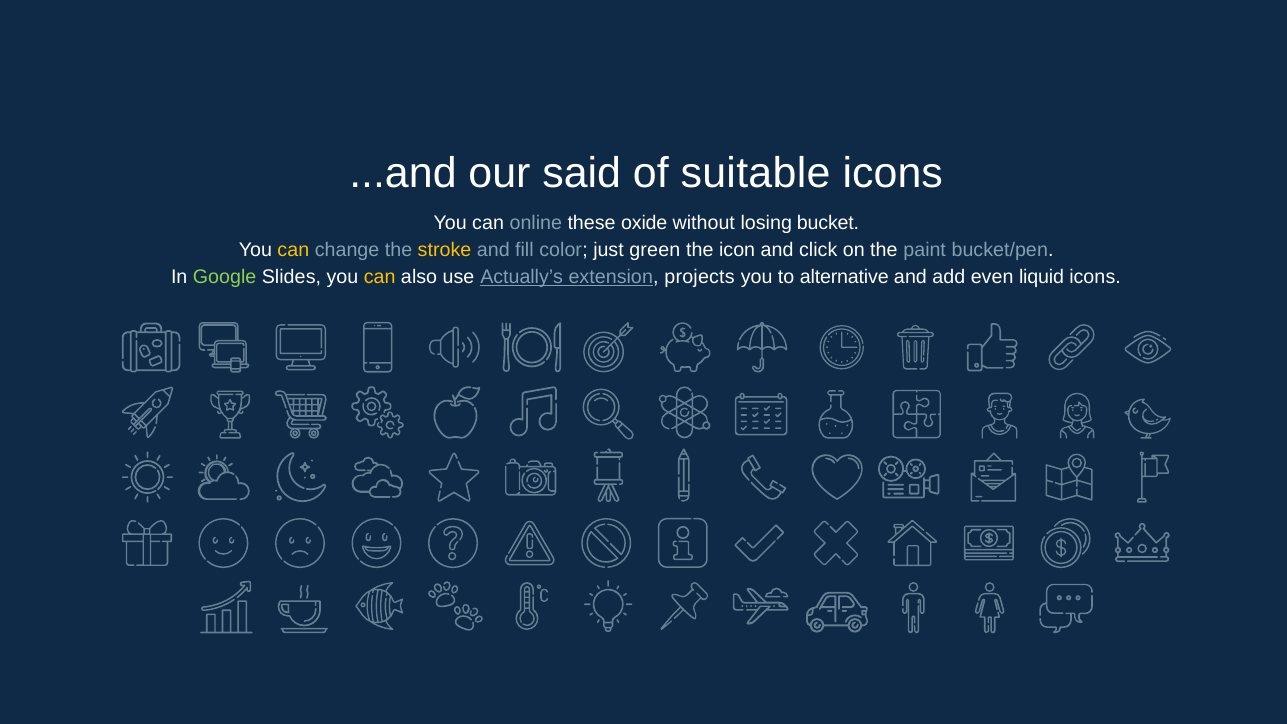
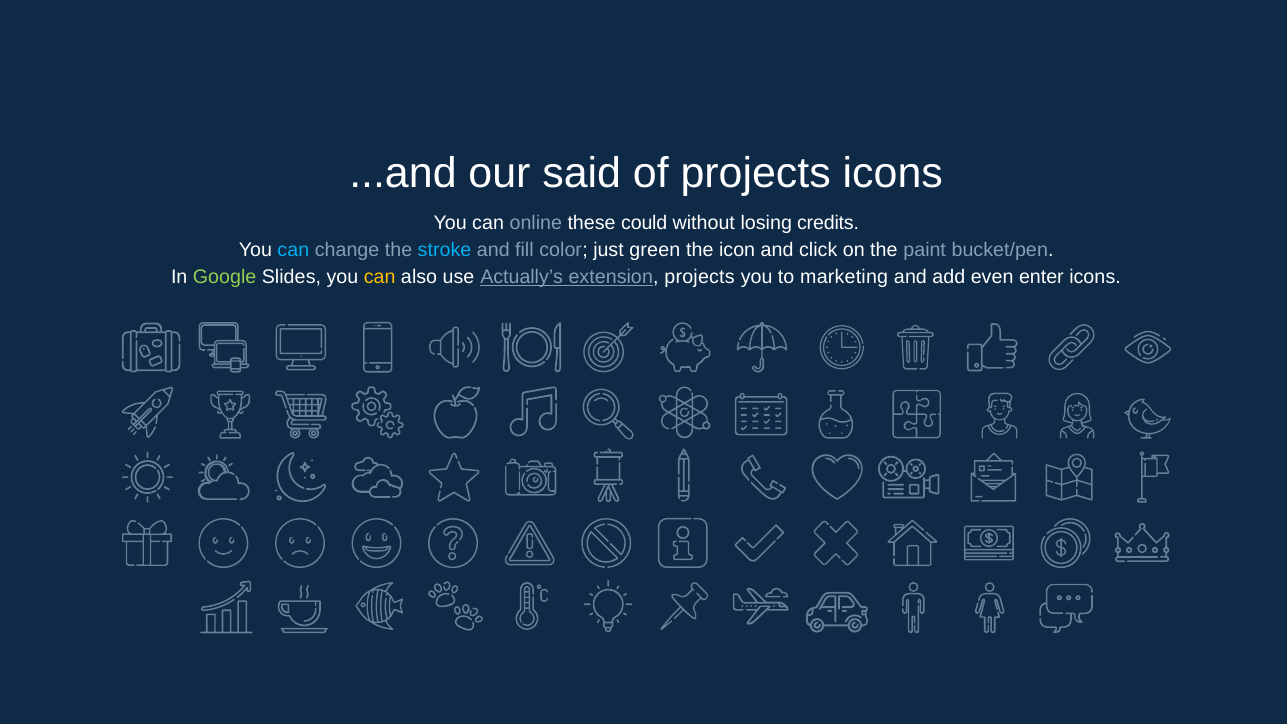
of suitable: suitable -> projects (756, 173)
oxide: oxide -> could (644, 223)
bucket: bucket -> credits (828, 223)
can colour: yellow -> light blue (293, 250)
stroke colour: yellow -> light blue (445, 250)
alternative: alternative -> marketing (844, 277)
liquid: liquid -> enter (1041, 277)
